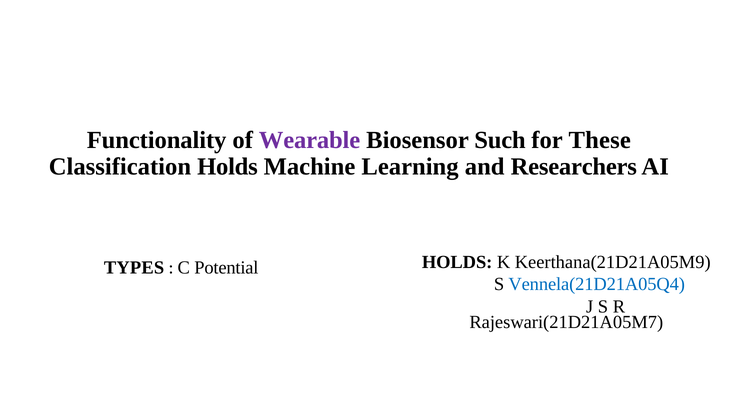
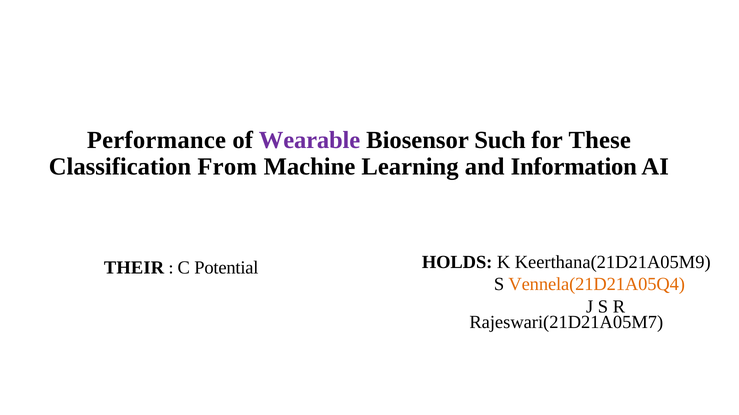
Functionality: Functionality -> Performance (156, 140)
Classification Holds: Holds -> From (227, 167)
Researchers: Researchers -> Information (574, 167)
TYPES: TYPES -> THEIR (134, 268)
Vennela(21D21A05Q4 colour: blue -> orange (597, 285)
